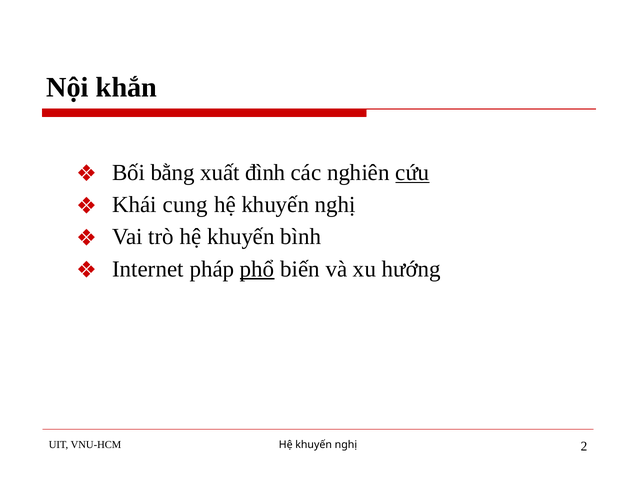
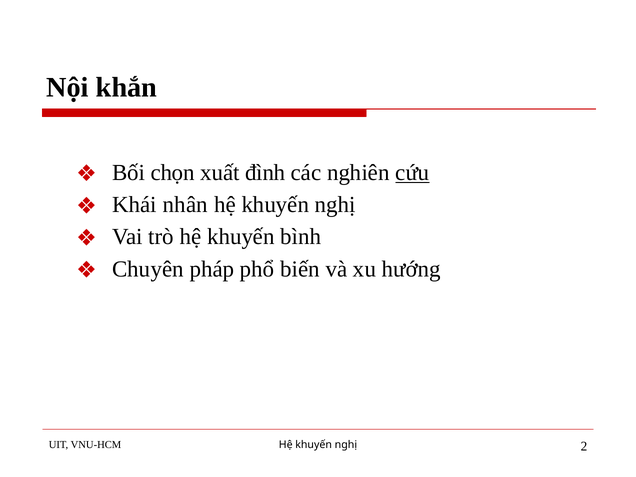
bằng: bằng -> chọn (173, 173)
cung: cung -> nhân (185, 205)
Internet: Internet -> Chuyên (148, 269)
phổ underline: present -> none (257, 269)
